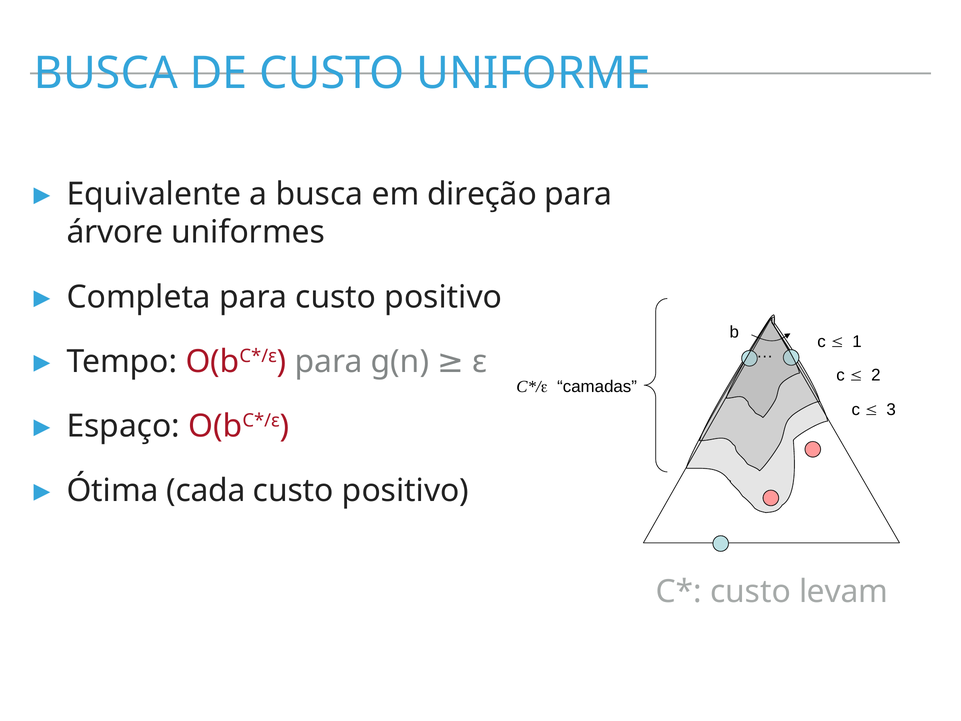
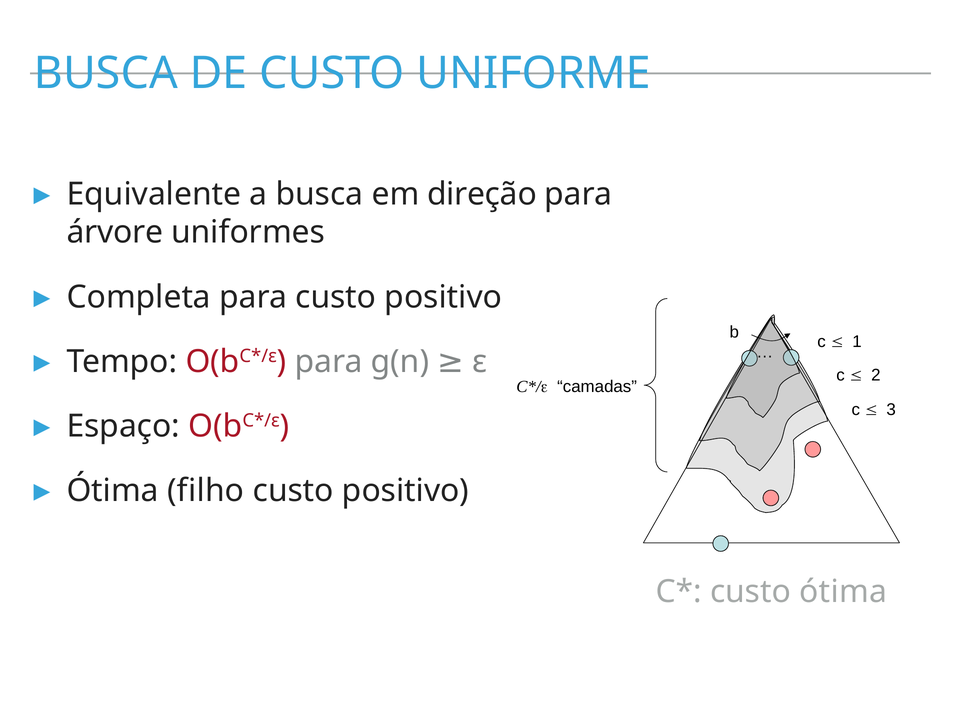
cada: cada -> filho (206, 491)
custo levam: levam -> ótima (843, 592)
